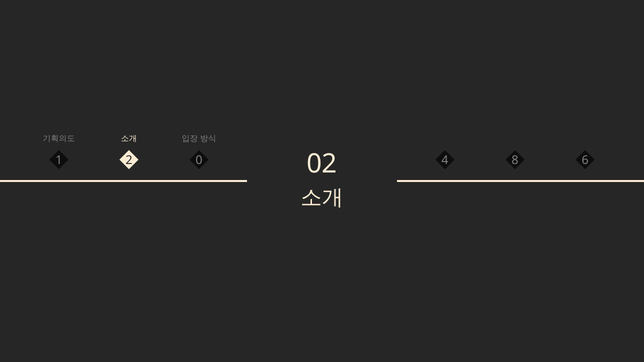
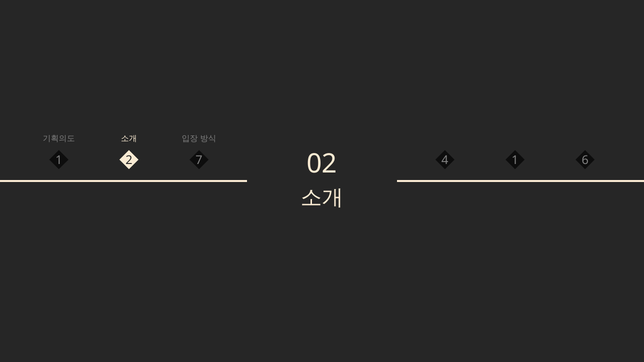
0: 0 -> 7 (199, 161)
4 8: 8 -> 1 (515, 161)
